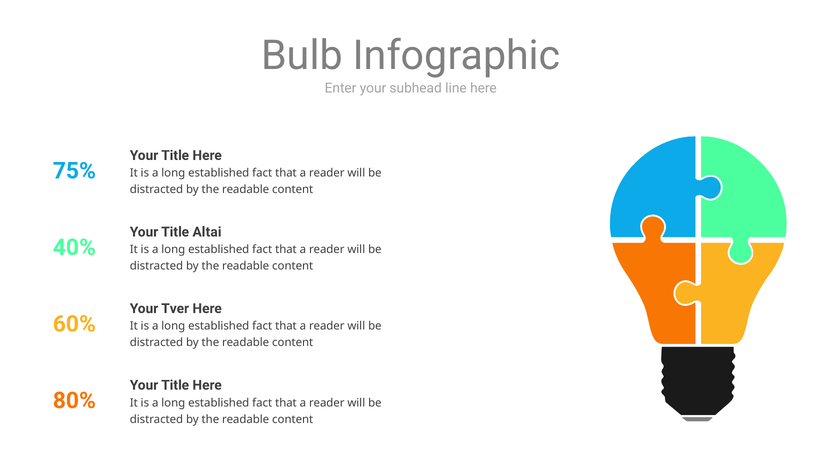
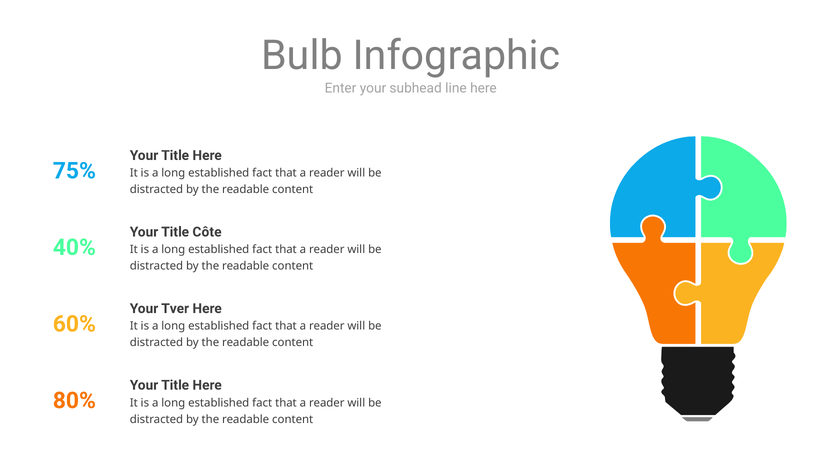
Altai: Altai -> Côte (207, 232)
